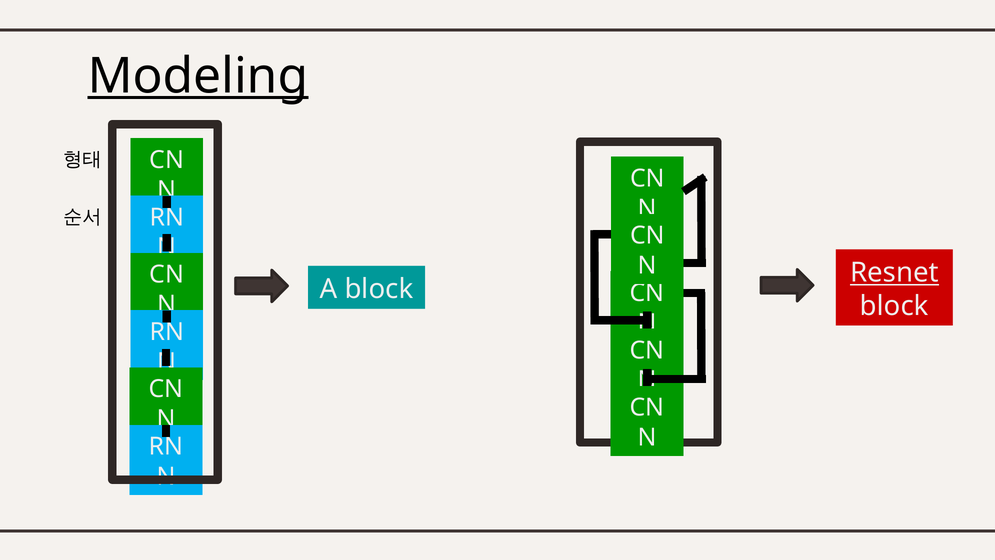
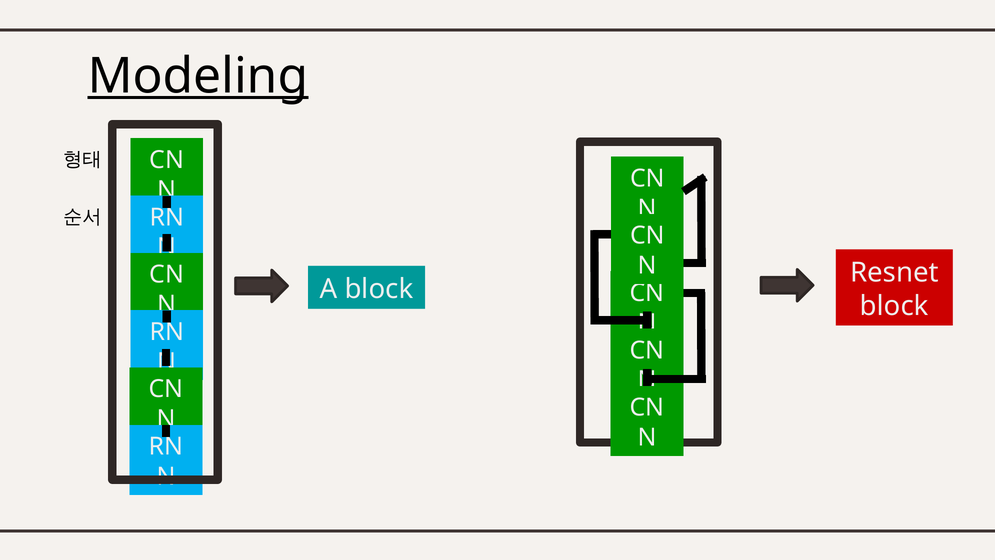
Resnet underline: present -> none (894, 273)
